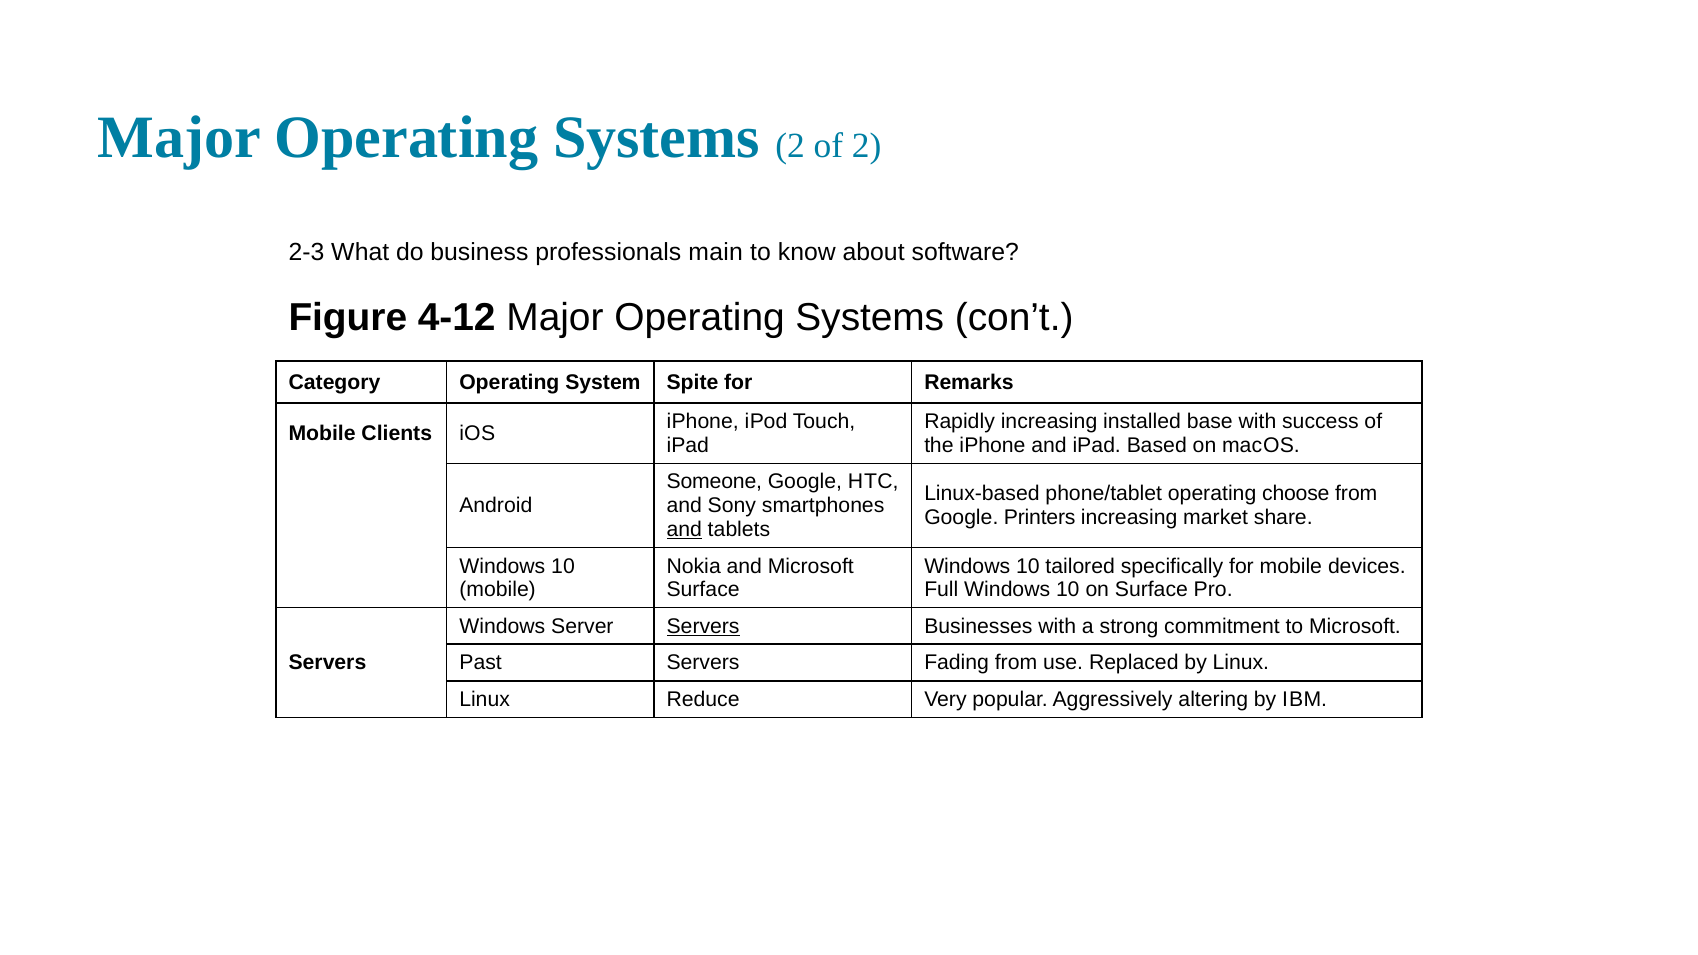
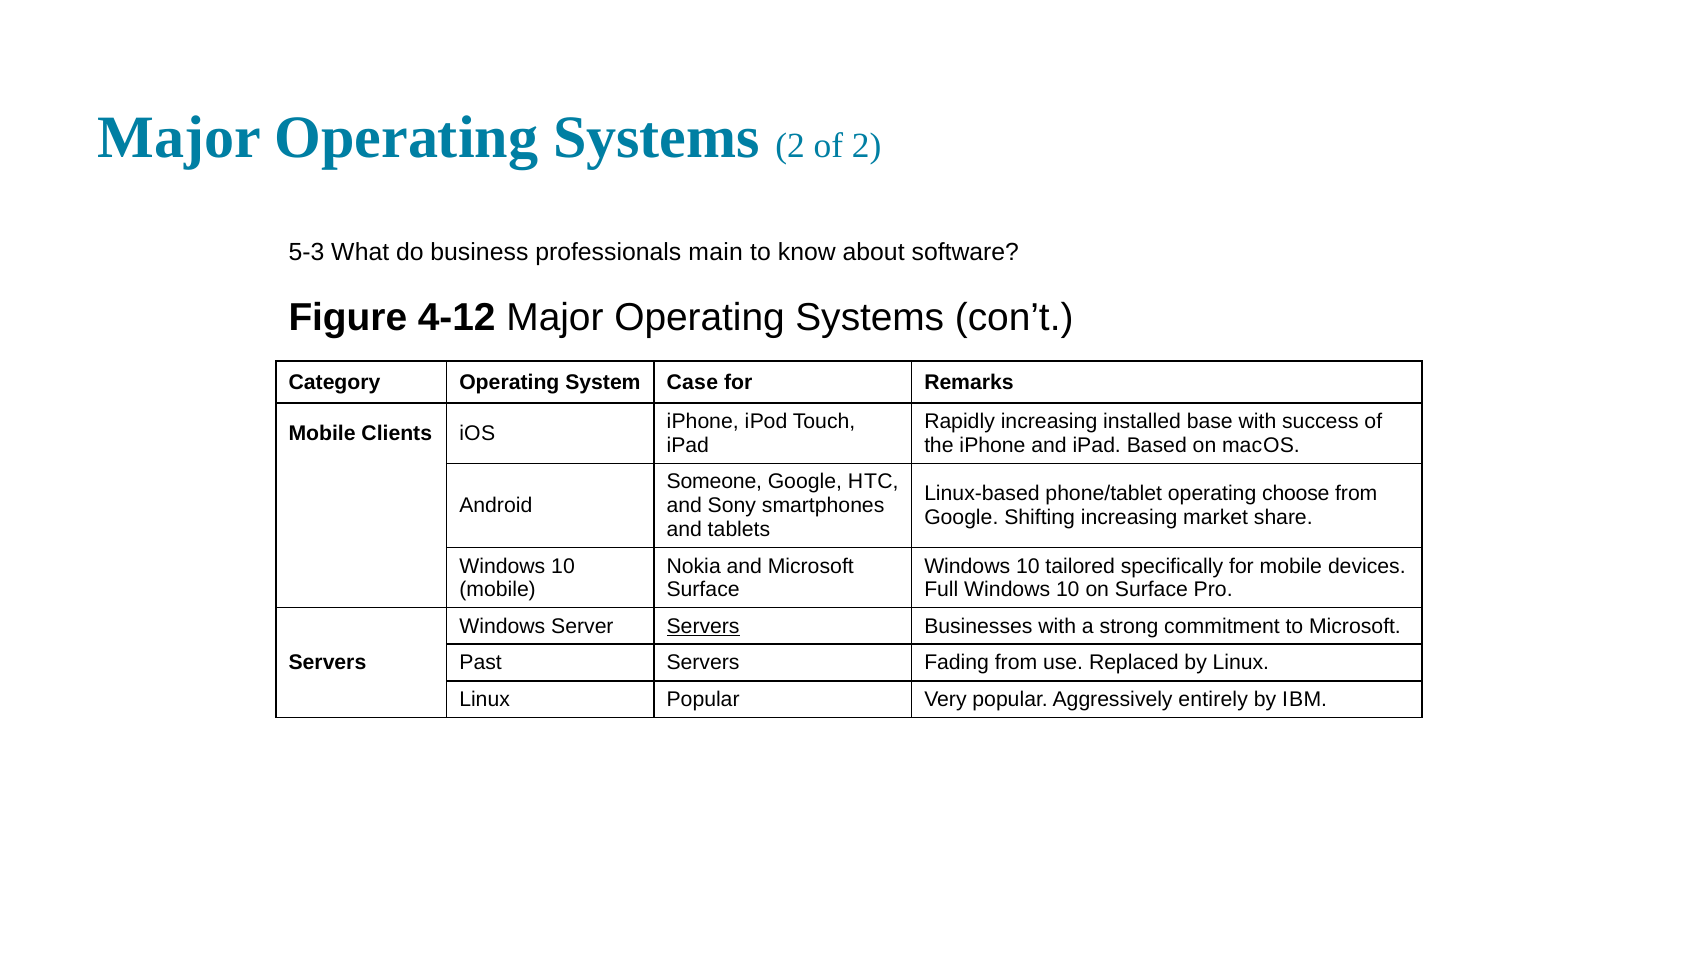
2-3: 2-3 -> 5-3 (307, 252)
Spite: Spite -> Case (692, 383)
Printers: Printers -> Shifting (1040, 518)
and underline: present -> none (684, 530)
Linux Reduce: Reduce -> Popular (703, 700)
altering: altering -> entirely (1213, 700)
